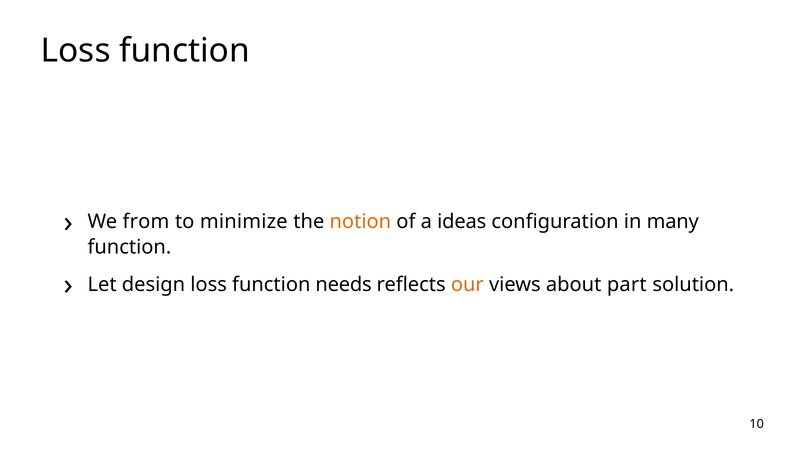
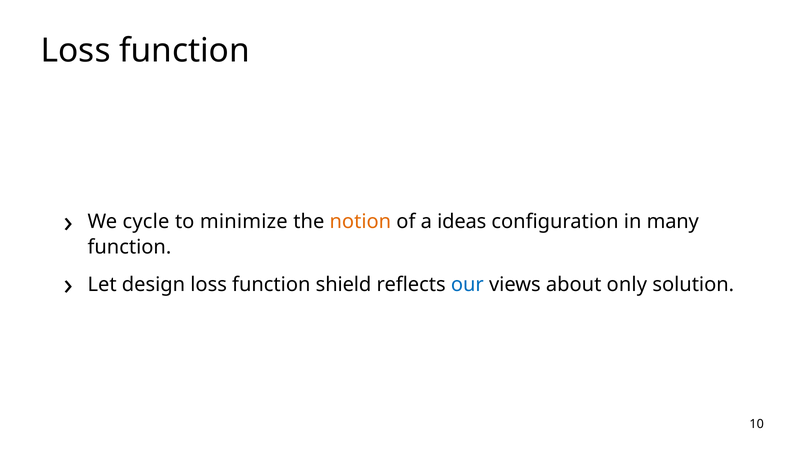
from: from -> cycle (146, 222)
needs: needs -> shield (344, 285)
our colour: orange -> blue (467, 285)
part: part -> only (627, 285)
